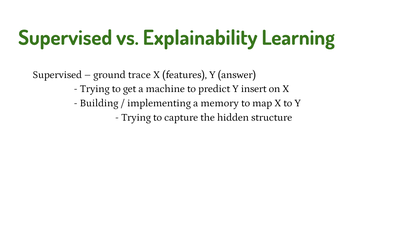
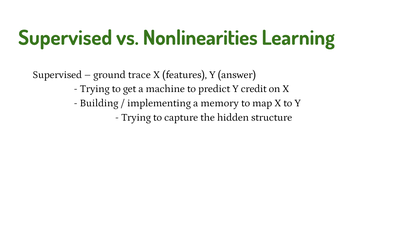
Explainability: Explainability -> Nonlinearities (200, 38)
insert: insert -> credit (254, 89)
